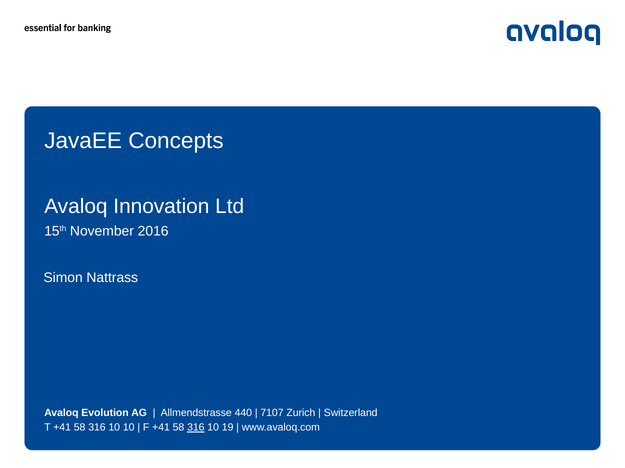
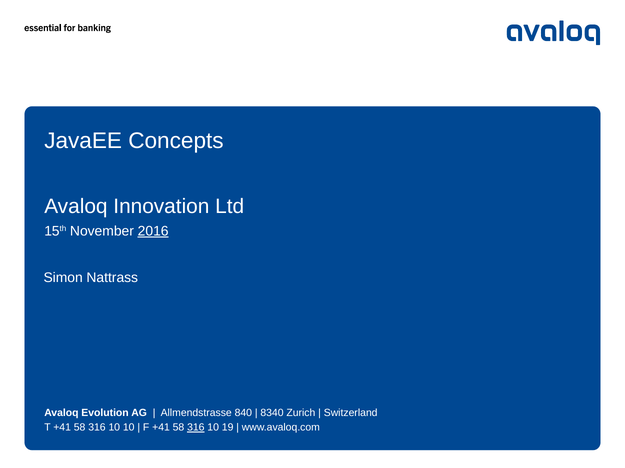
2016 underline: none -> present (153, 231)
440: 440 -> 840 (243, 414)
7107: 7107 -> 8340 (272, 414)
